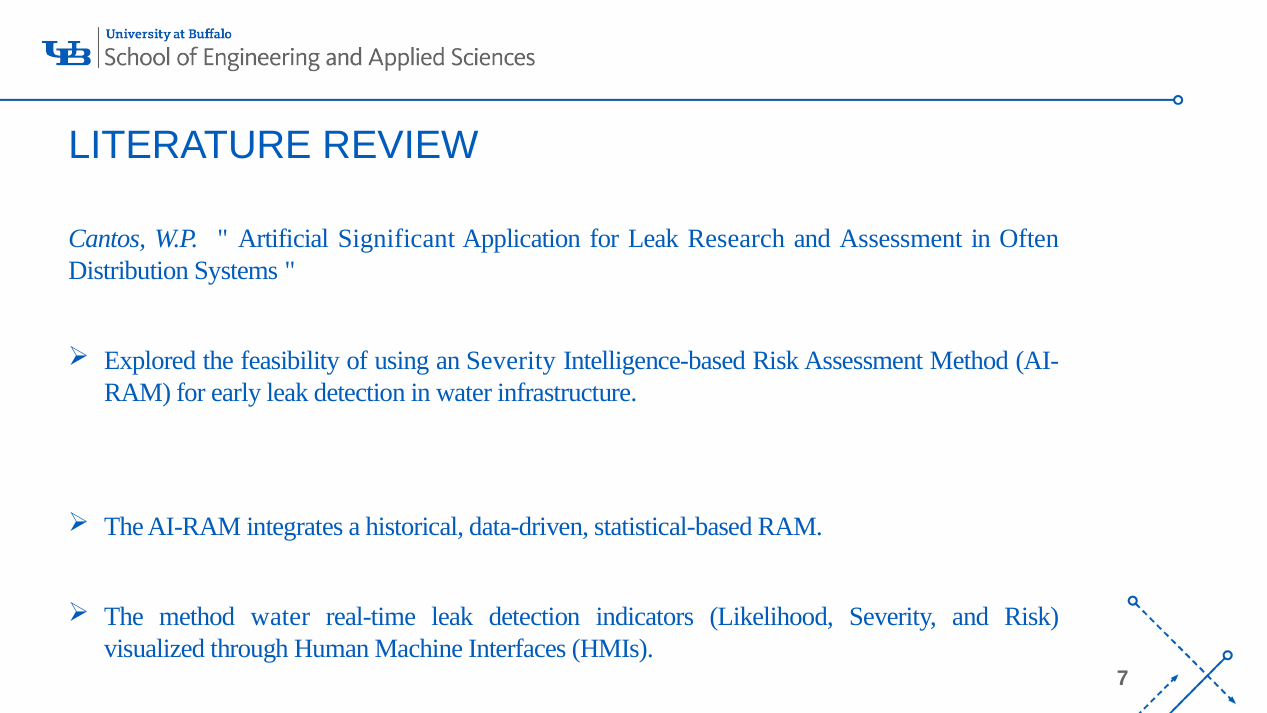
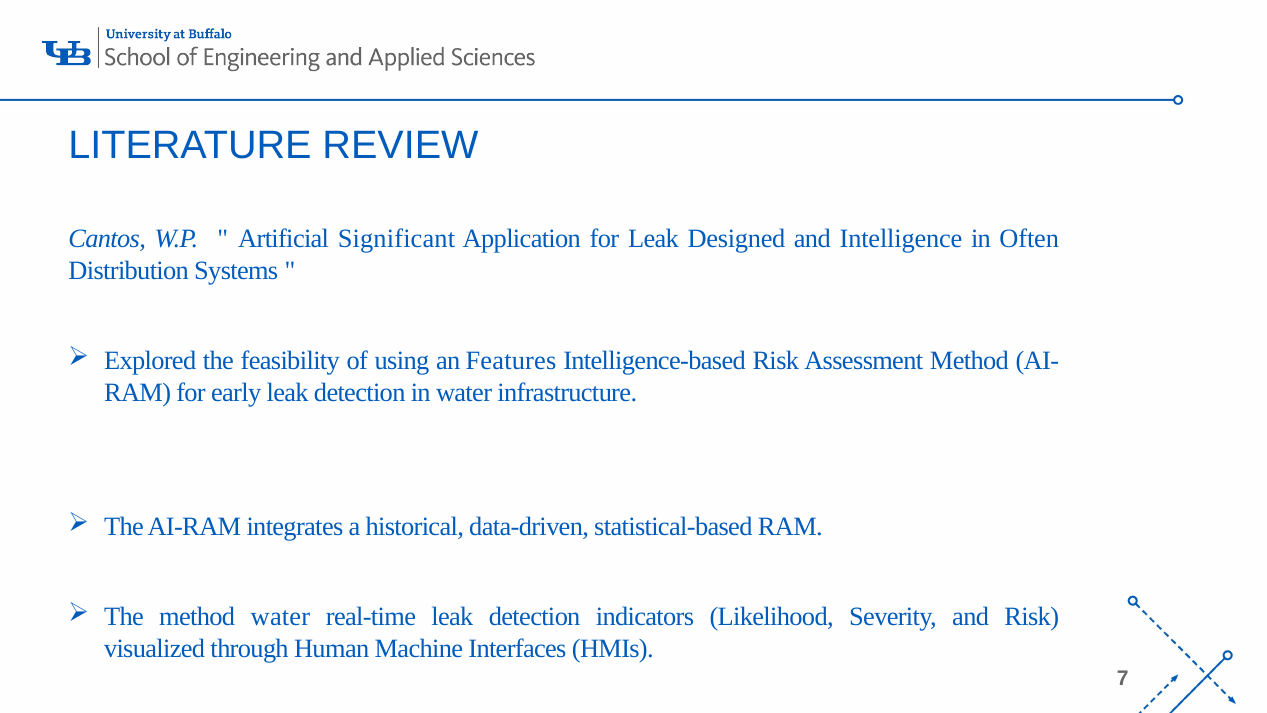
Research: Research -> Designed (737, 239)
and Assessment: Assessment -> Intelligence (901, 239)
an Severity: Severity -> Features (511, 361)
